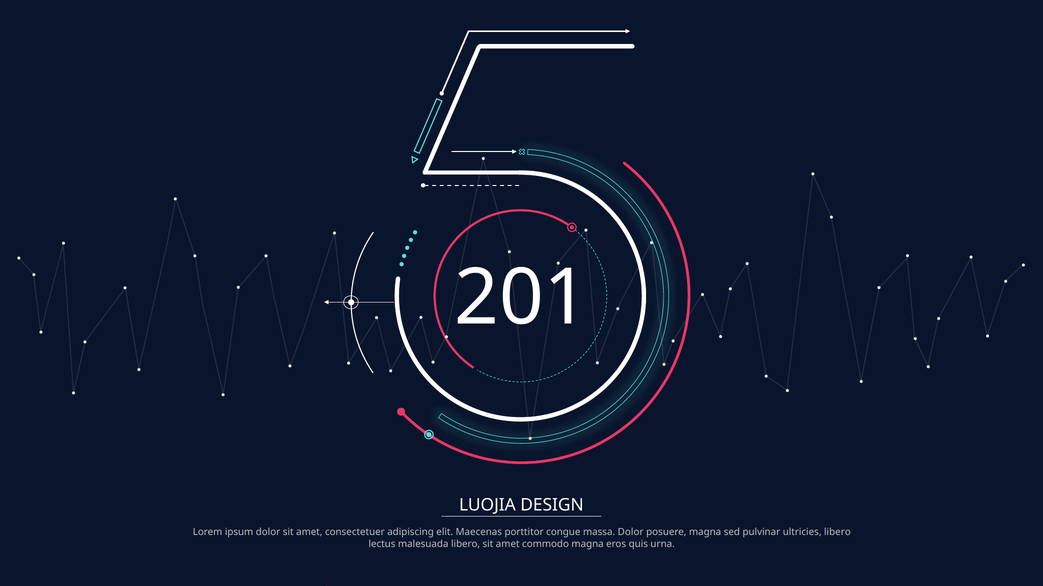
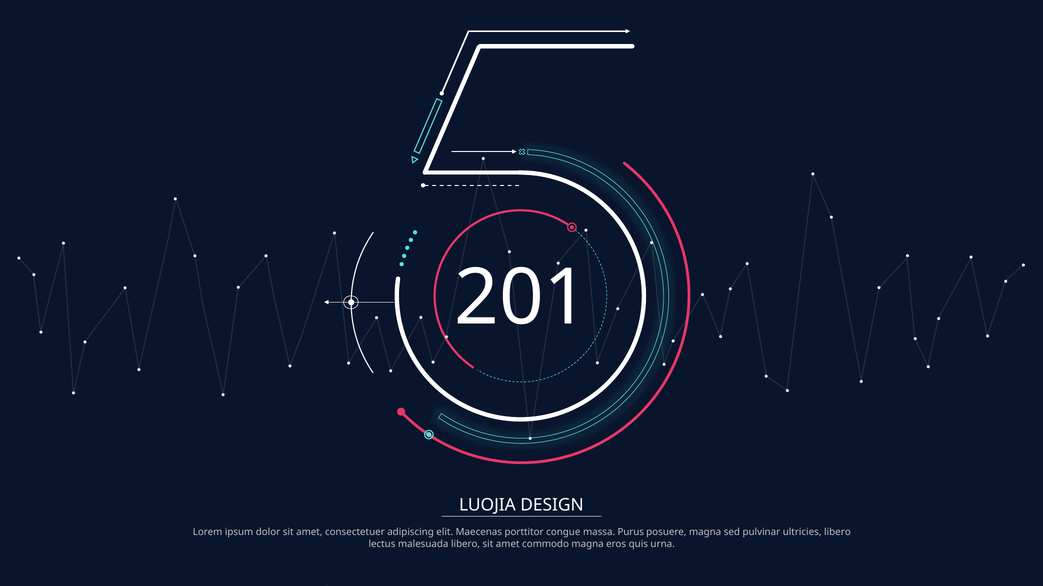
massa Dolor: Dolor -> Purus (631, 533)
